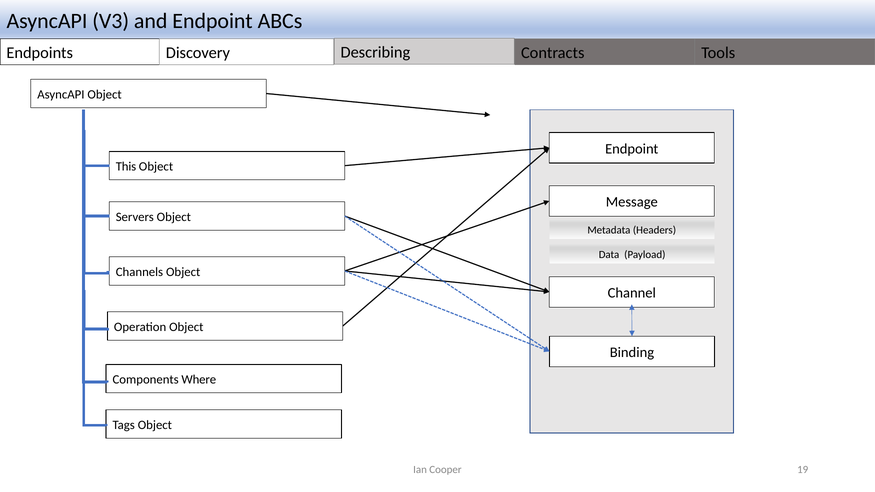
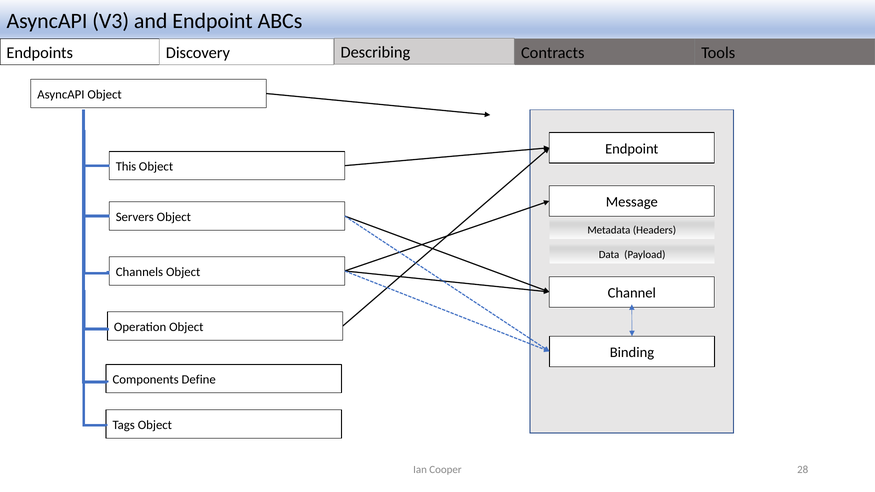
Where: Where -> Define (199, 380)
19: 19 -> 28 (803, 470)
